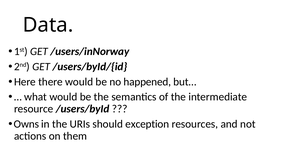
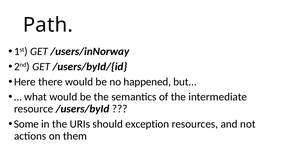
Data: Data -> Path (48, 25)
Owns: Owns -> Some (26, 124)
